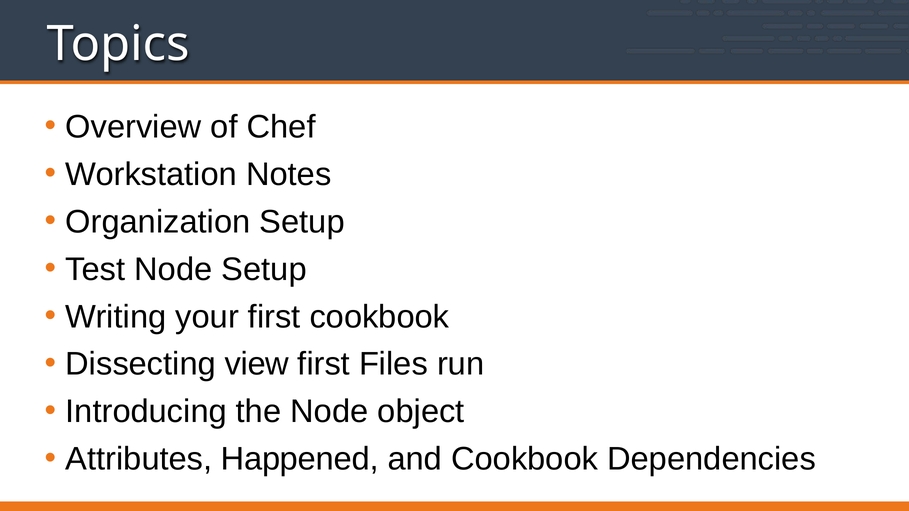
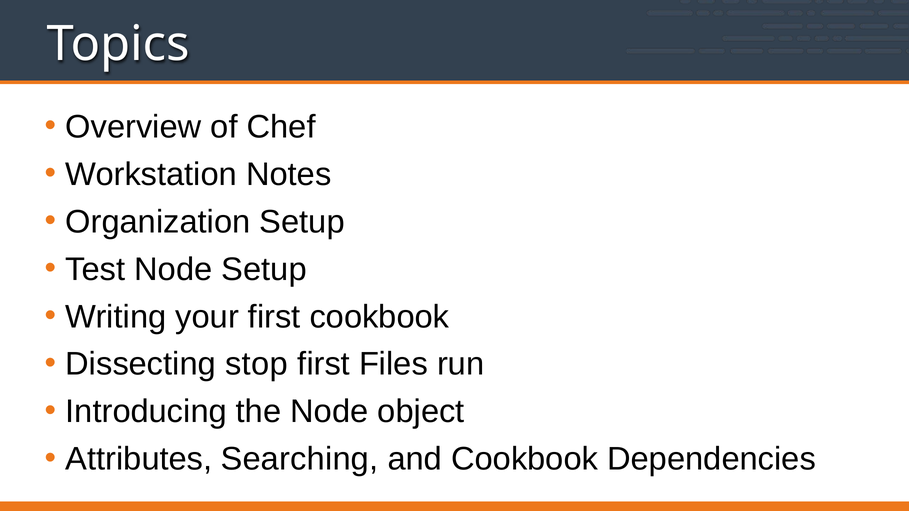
view: view -> stop (257, 364)
Happened: Happened -> Searching (300, 459)
